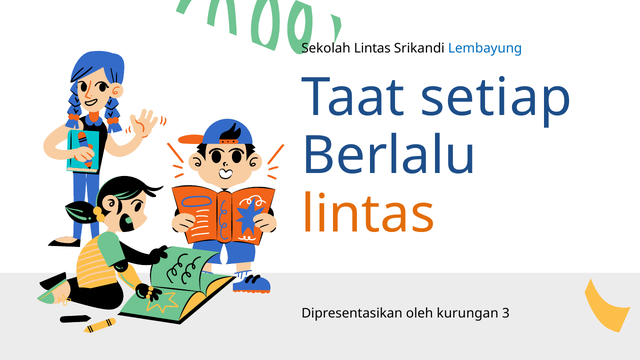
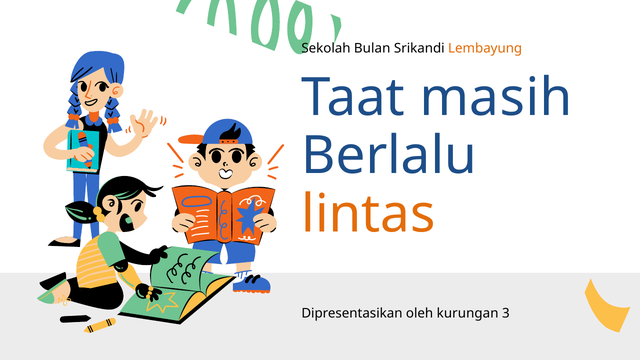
Sekolah Lintas: Lintas -> Bulan (372, 48)
Lembayung colour: blue -> orange (485, 48)
setiap: setiap -> masih (496, 98)
